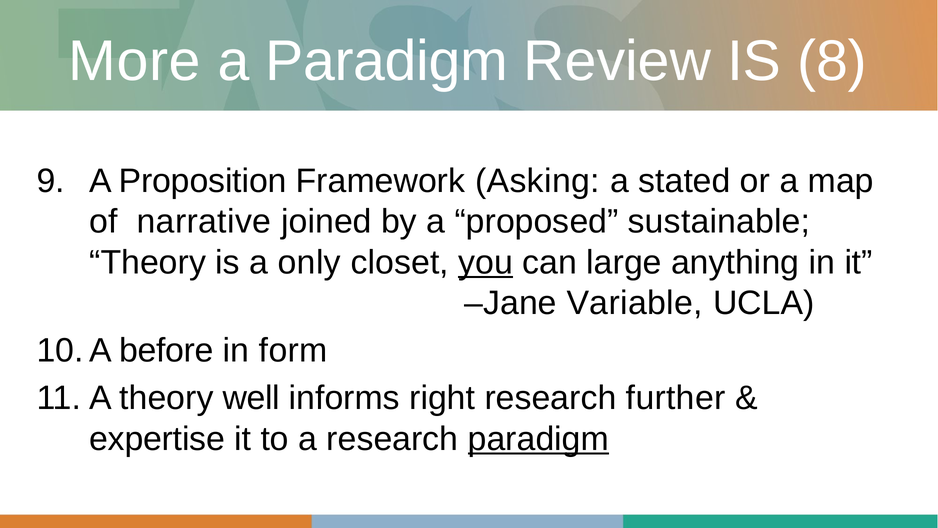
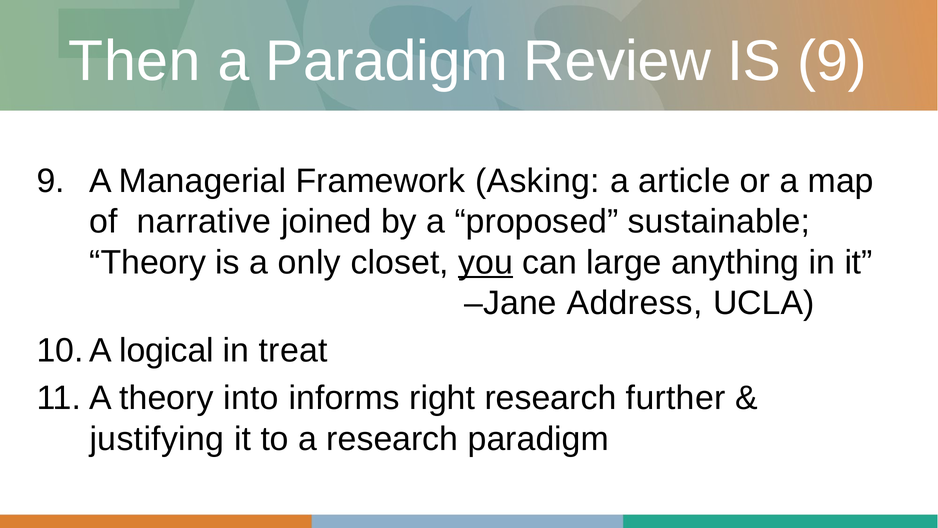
More: More -> Then (135, 61)
IS 8: 8 -> 9 (832, 61)
Proposition: Proposition -> Managerial (203, 181)
stated: stated -> article (684, 181)
Variable: Variable -> Address (635, 303)
before: before -> logical (167, 351)
form: form -> treat (293, 351)
well: well -> into (251, 398)
expertise: expertise -> justifying (157, 439)
paradigm underline: present -> none (538, 439)
